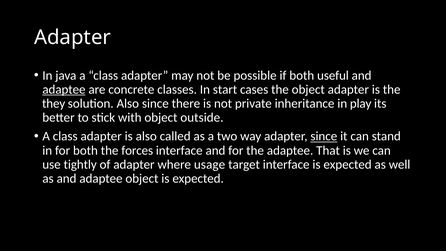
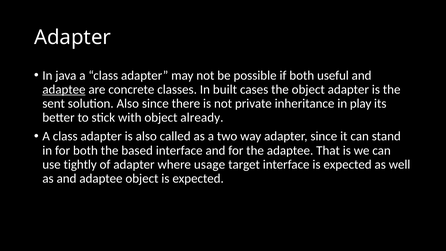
start: start -> built (225, 89)
they: they -> sent (54, 104)
outside: outside -> already (202, 118)
since underline: present -> none (324, 136)
forces: forces -> based (137, 150)
